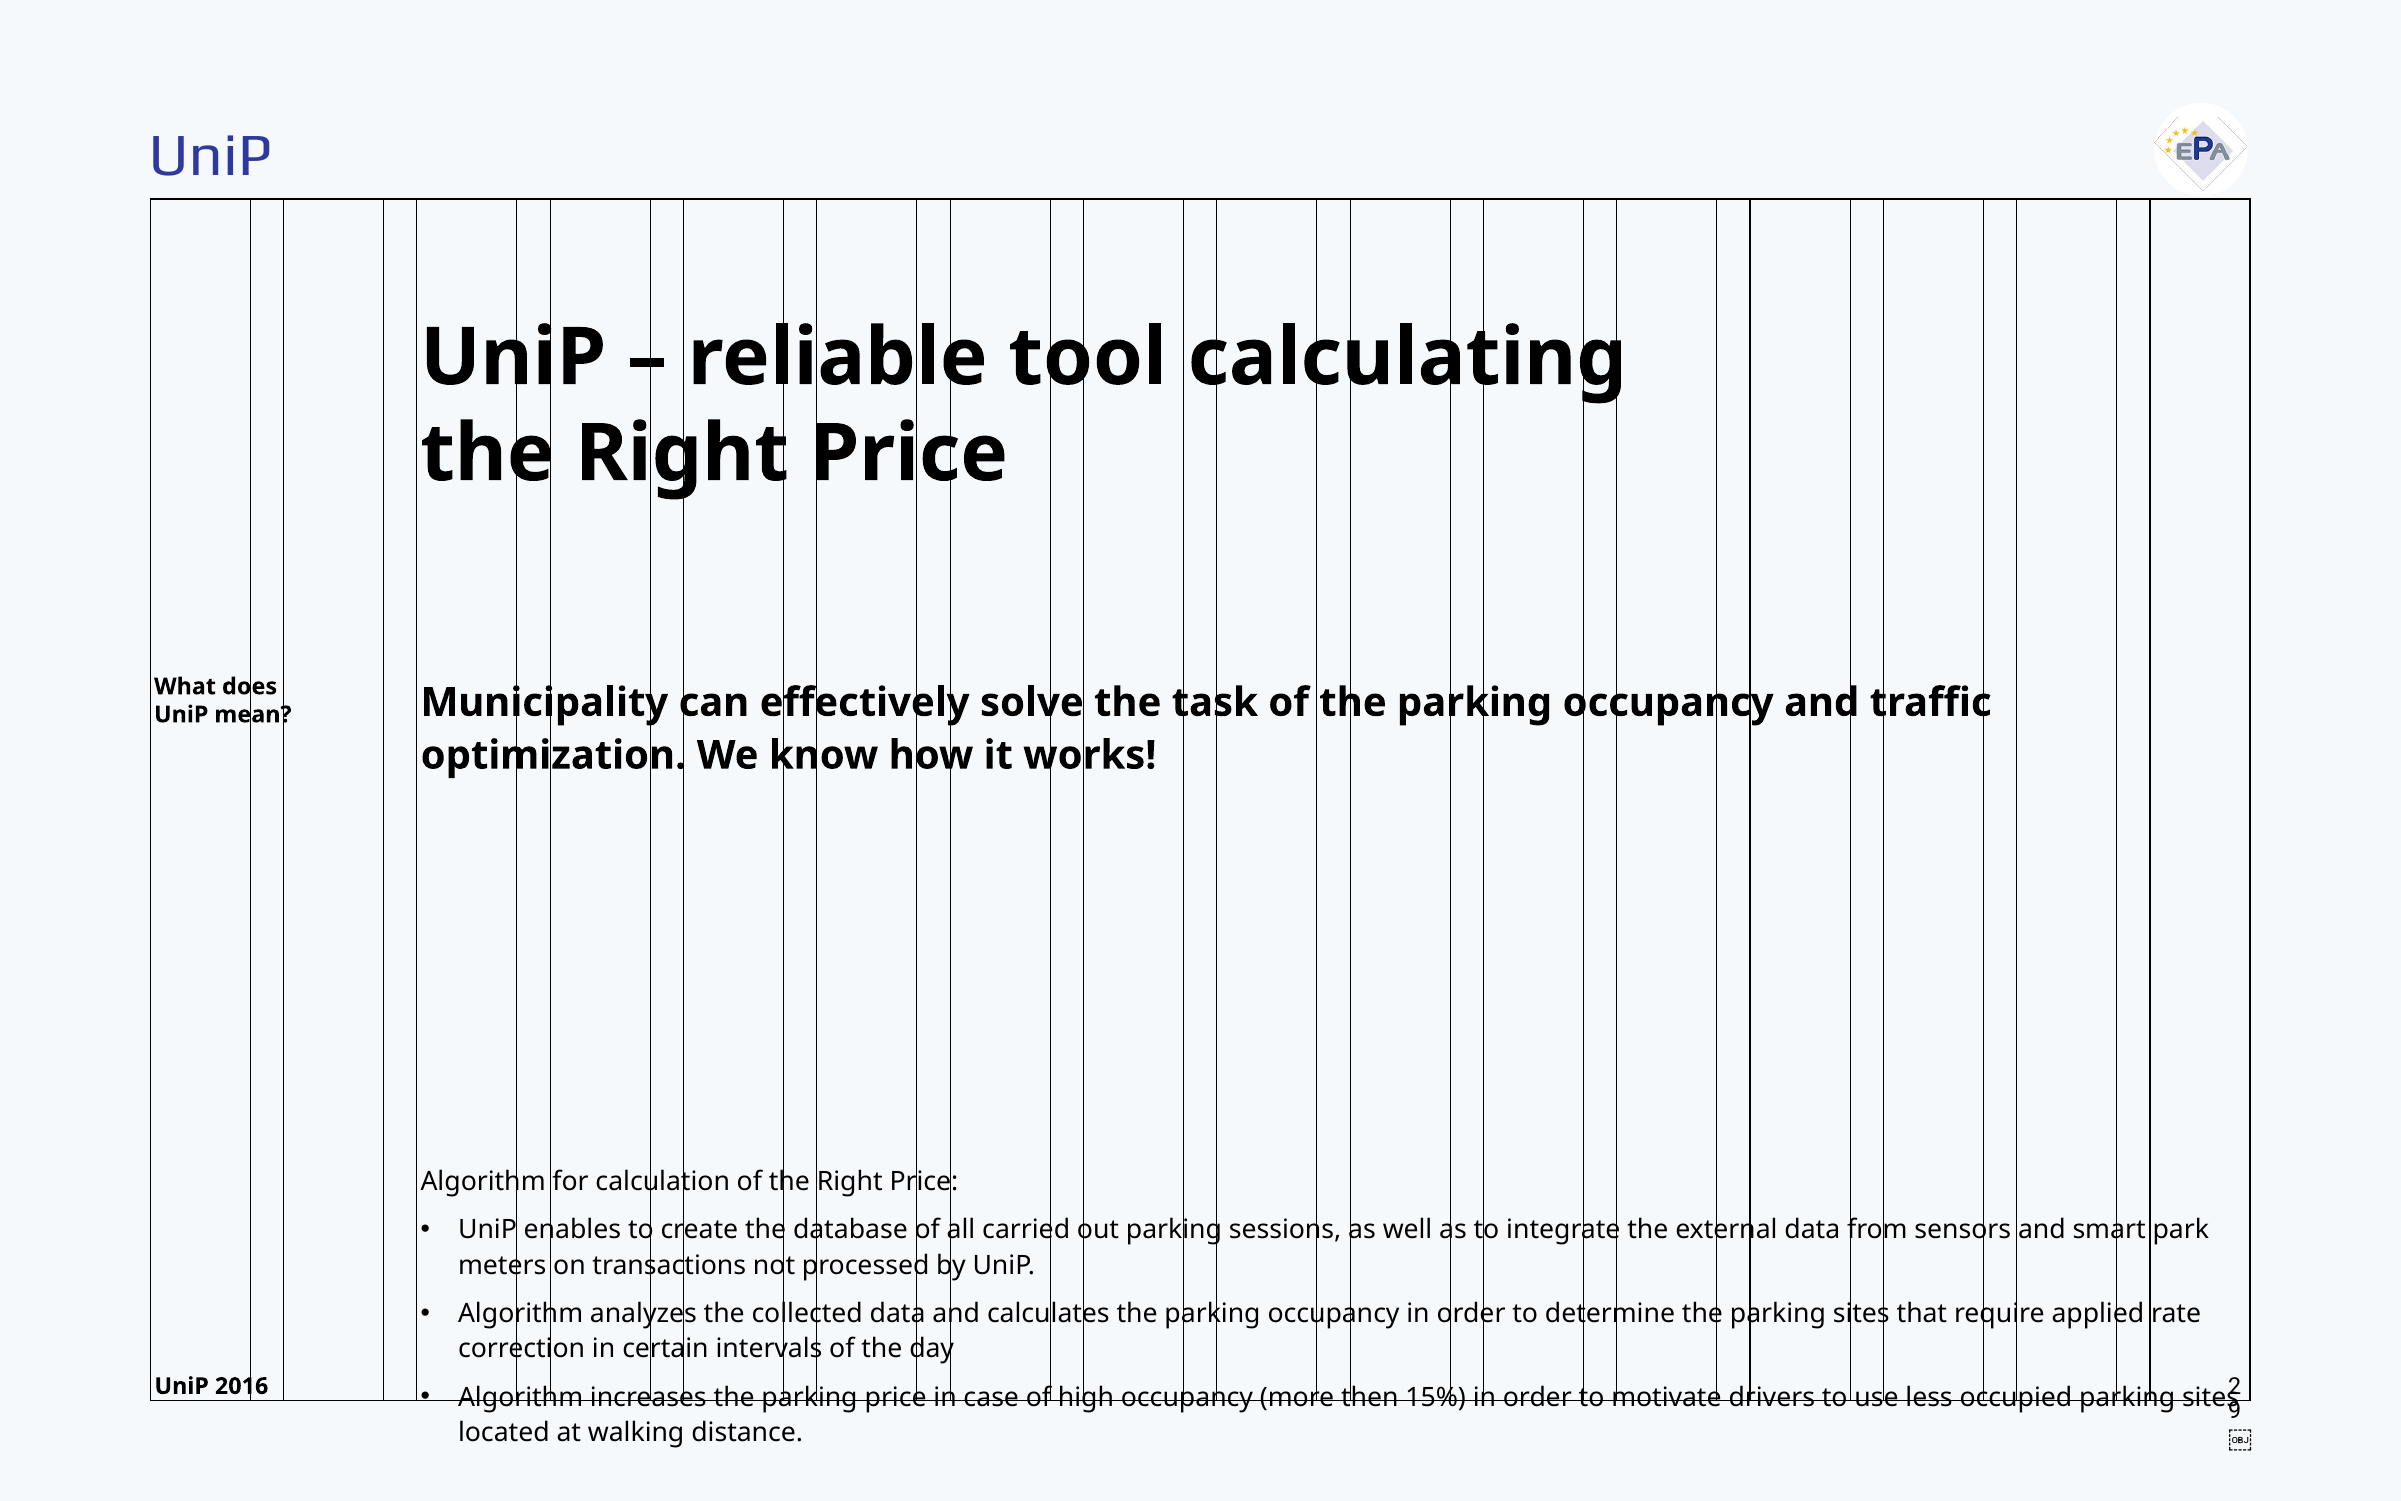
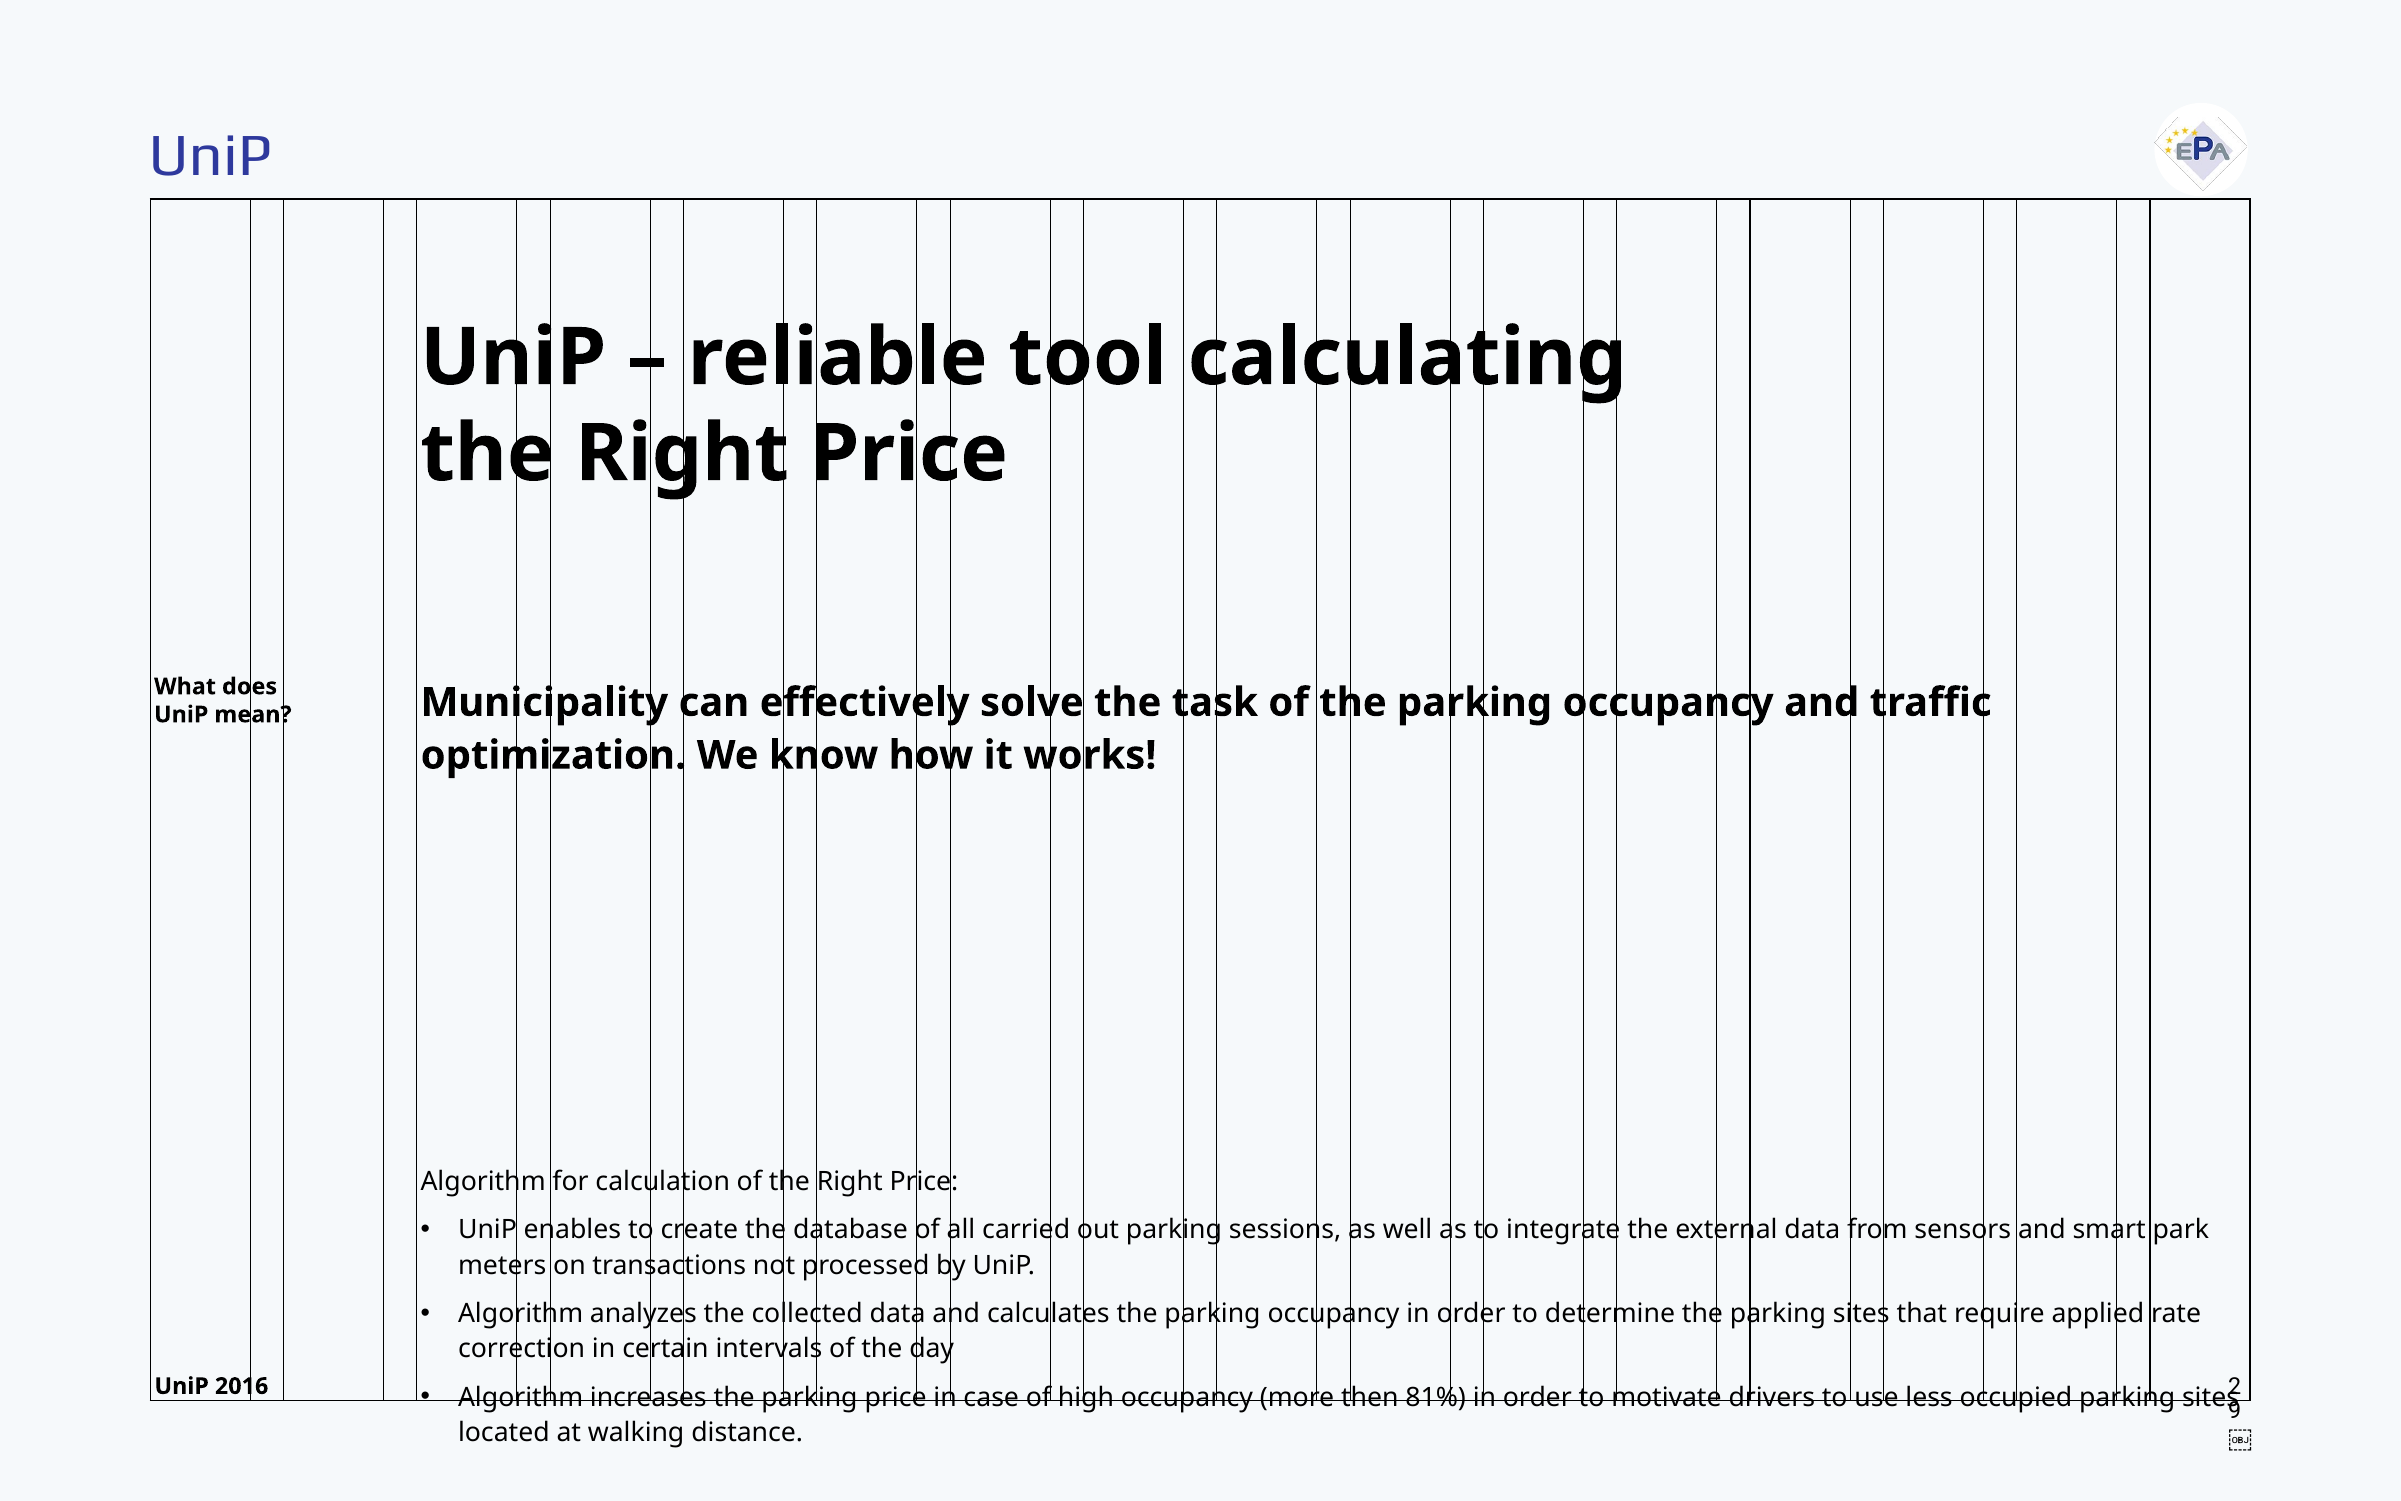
15%: 15% -> 81% (1436, 1397)
